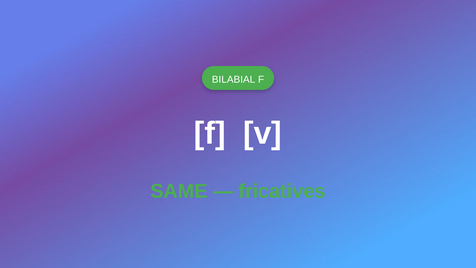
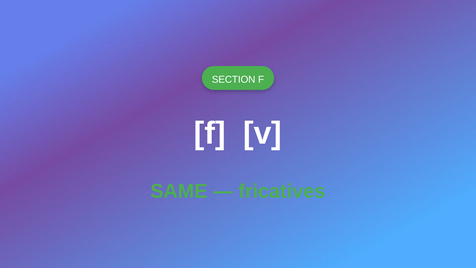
BILABIAL: BILABIAL -> SECTION (234, 80)
